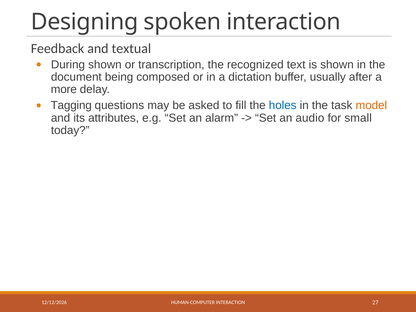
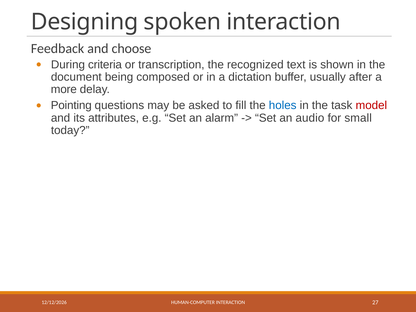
textual: textual -> choose (131, 48)
During shown: shown -> criteria (105, 65)
Tagging: Tagging -> Pointing (71, 105)
model colour: orange -> red (371, 105)
